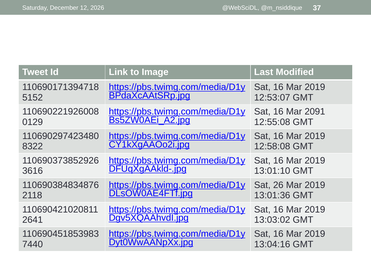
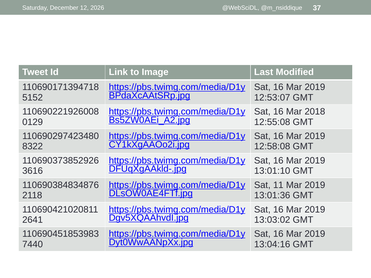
2091: 2091 -> 2018 (315, 112)
26: 26 -> 11 (278, 185)
